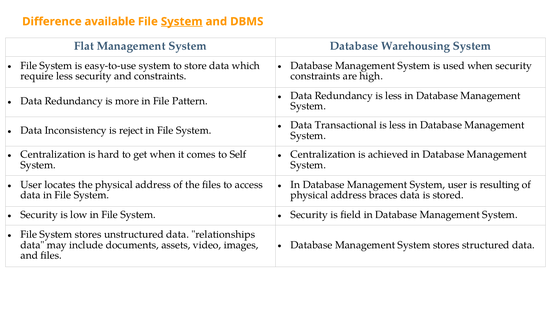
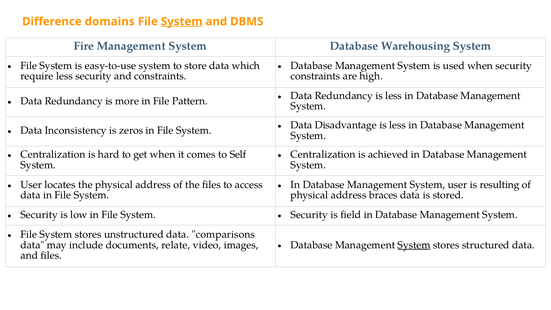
available: available -> domains (110, 22)
Flat: Flat -> Fire (84, 46)
Transactional: Transactional -> Disadvantage (346, 125)
reject: reject -> zeros (131, 130)
relationships: relationships -> comparisons (223, 235)
System underline: none -> present (414, 245)
assets: assets -> relate (176, 245)
